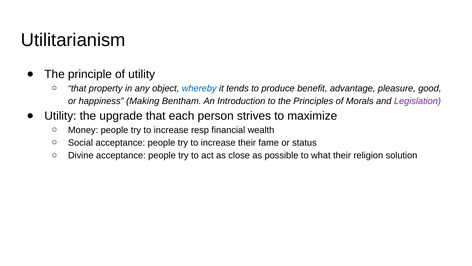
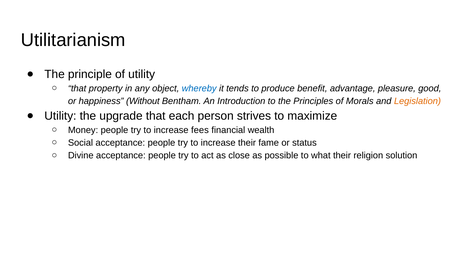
Making: Making -> Without (143, 101)
Legislation colour: purple -> orange (417, 101)
resp: resp -> fees (200, 130)
